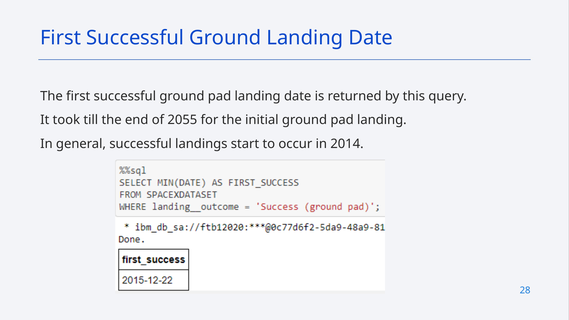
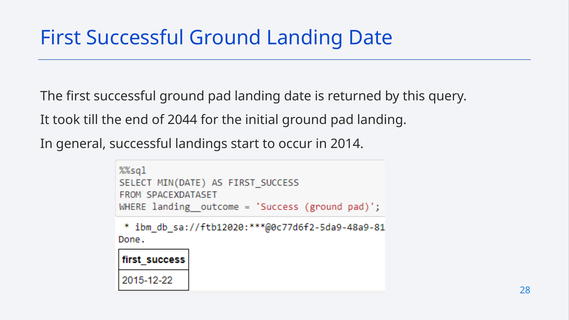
2055: 2055 -> 2044 (182, 120)
